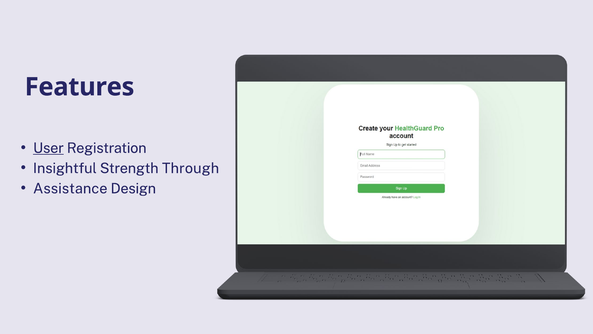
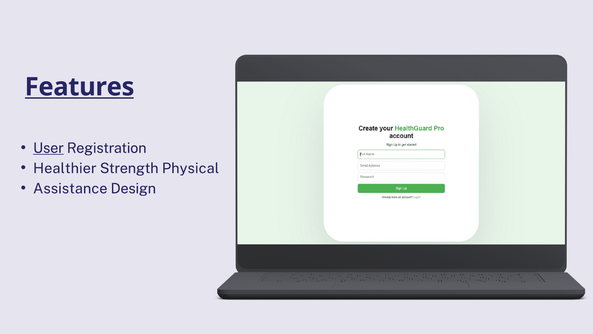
Features underline: none -> present (80, 87)
Insightful: Insightful -> Healthier (65, 168)
Through: Through -> Physical (191, 168)
